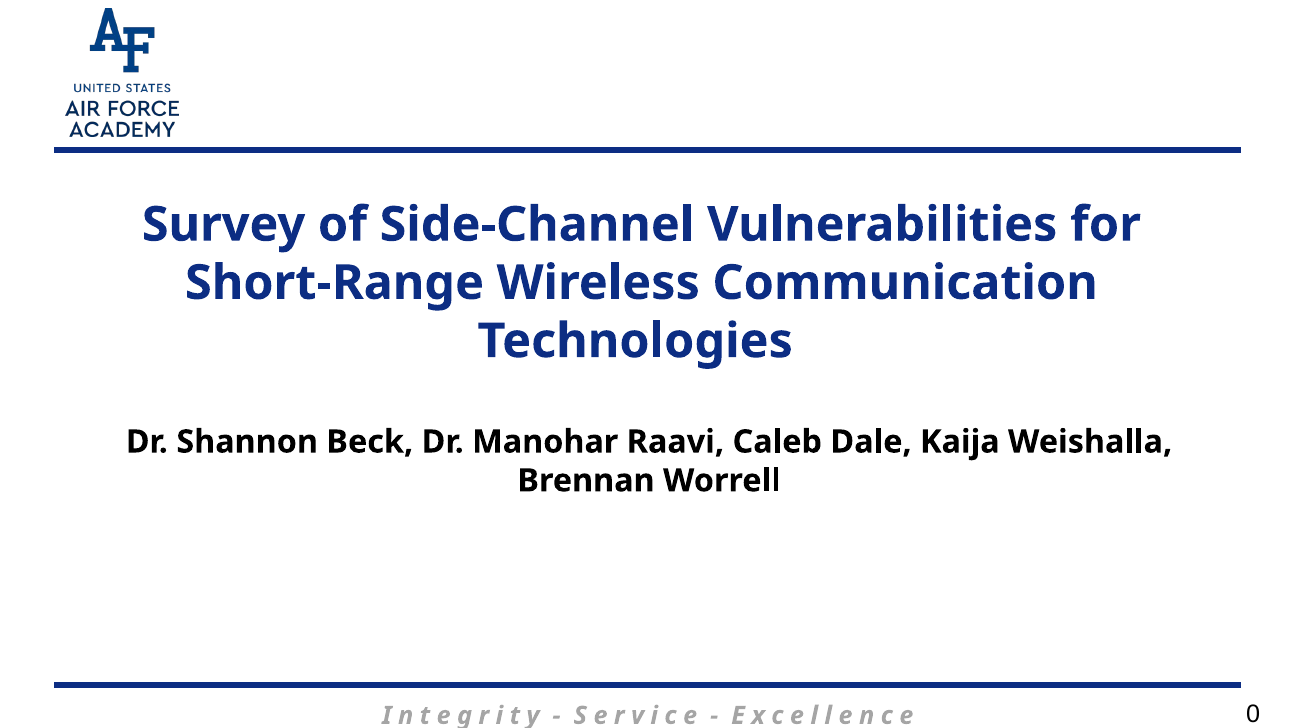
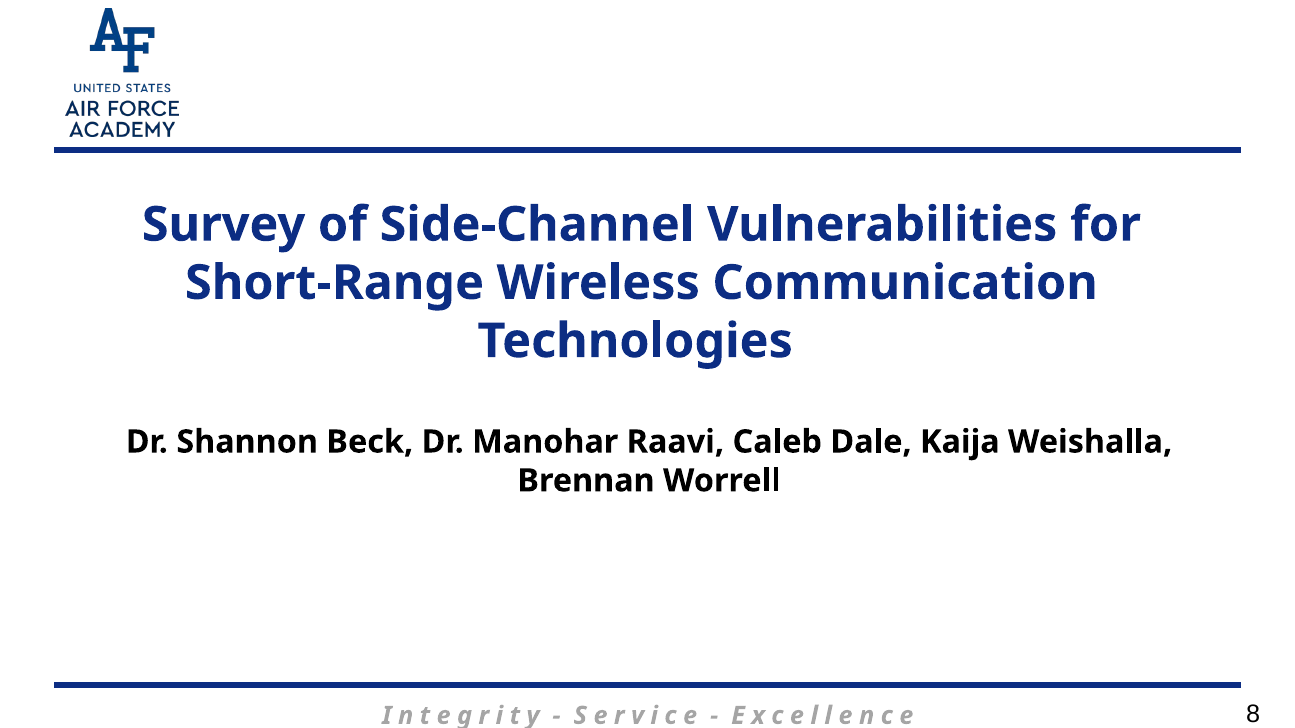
0: 0 -> 8 (1253, 714)
